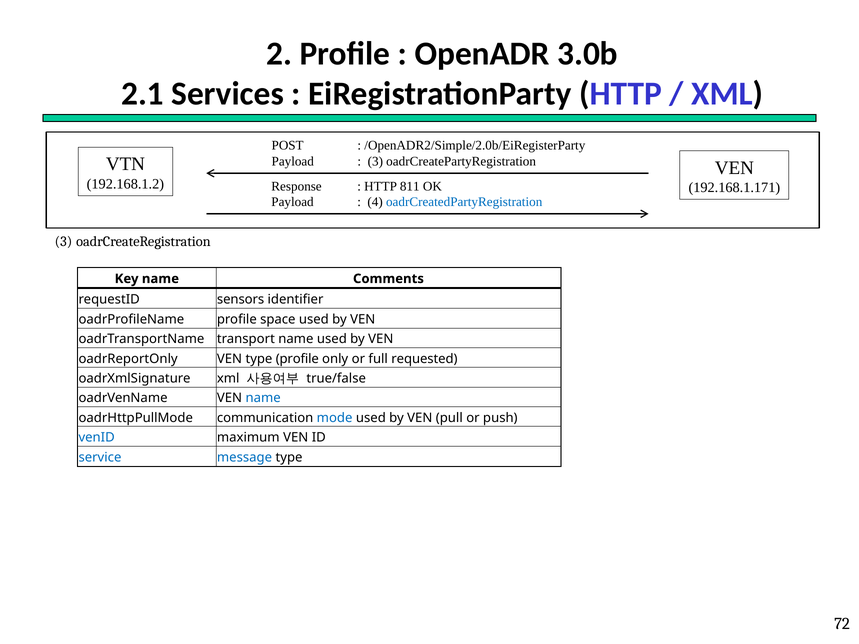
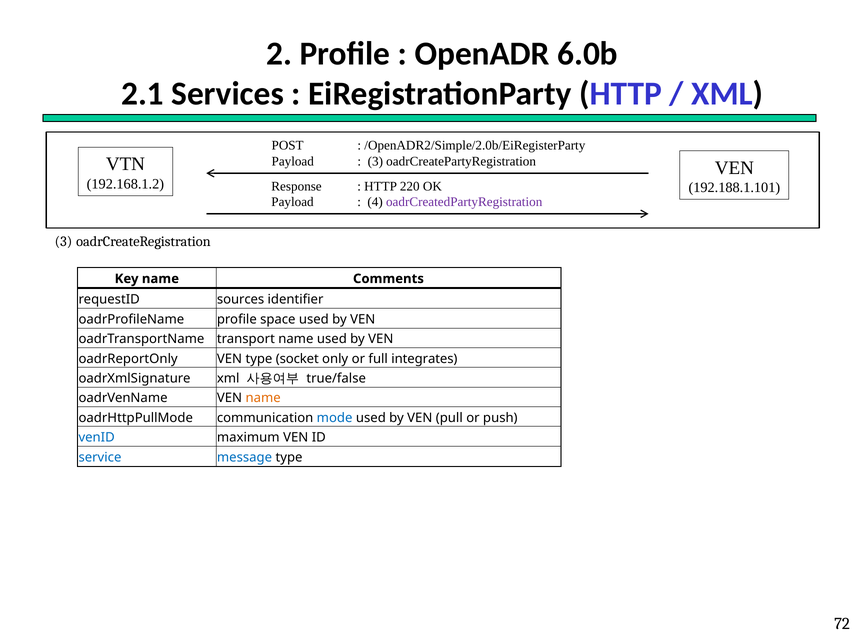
3.0b: 3.0b -> 6.0b (588, 54)
811: 811 -> 220 (410, 186)
192.168.1.171: 192.168.1.171 -> 192.188.1.101 (734, 188)
oadrCreatedPartyRegistration colour: blue -> purple (464, 202)
sensors: sensors -> sources (241, 299)
type profile: profile -> socket (297, 359)
requested: requested -> integrates (424, 359)
name colour: blue -> orange (263, 398)
